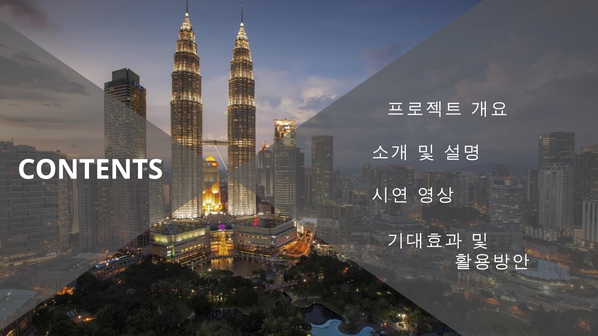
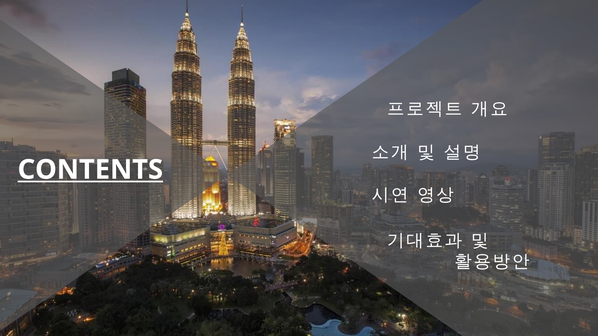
CONTENTS underline: none -> present (90, 170)
